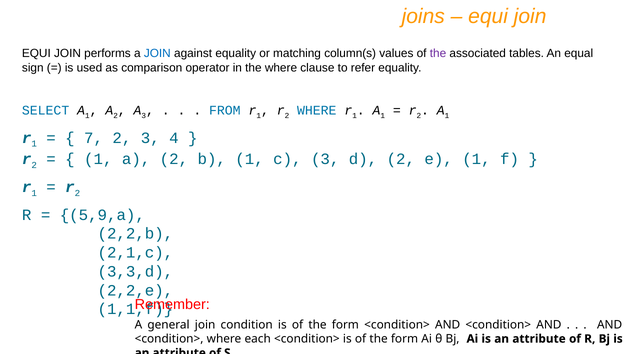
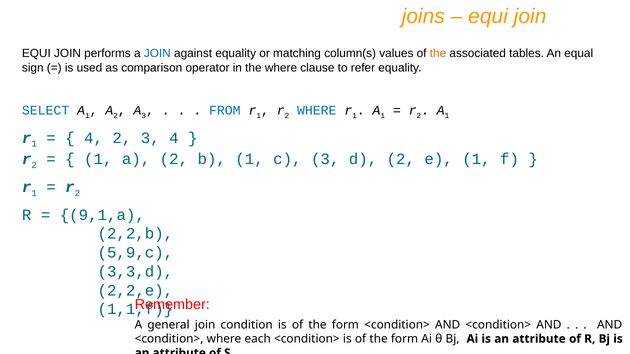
the colour: purple -> orange (438, 54)
7: 7 -> 4 (94, 138)
5,9,a: 5,9,a -> 9,1,a (102, 215)
2,1,c: 2,1,c -> 5,9,c (135, 253)
